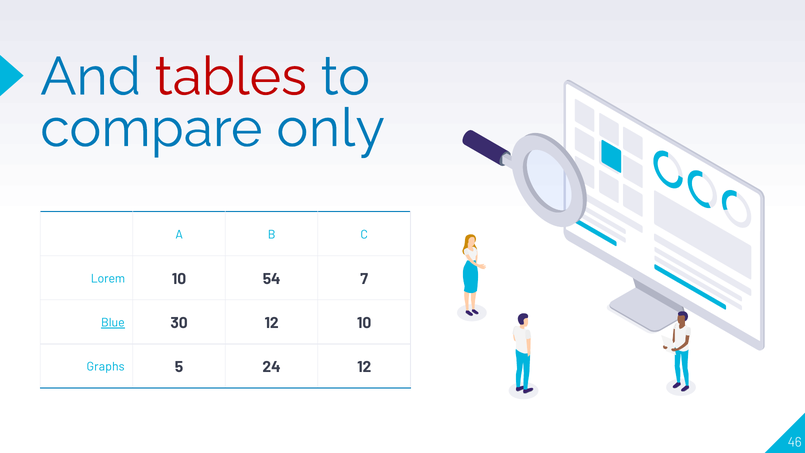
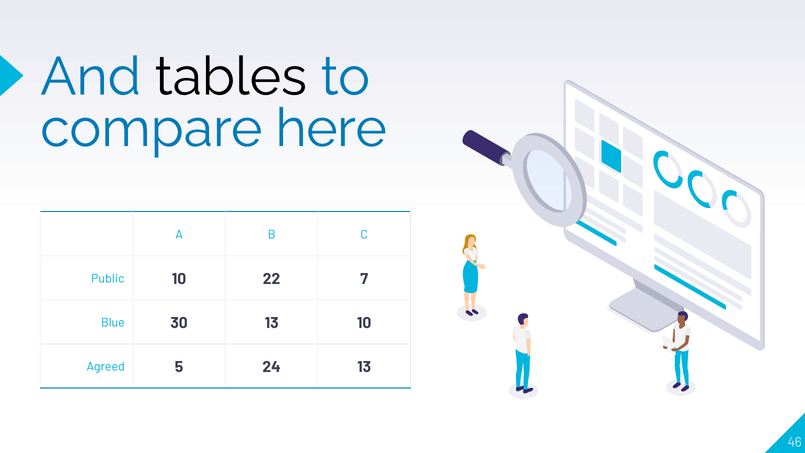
tables colour: red -> black (231, 77)
only: only -> here (331, 128)
Lorem: Lorem -> Public (108, 279)
54: 54 -> 22 (272, 279)
Blue underline: present -> none (113, 323)
30 12: 12 -> 13 (272, 323)
Graphs: Graphs -> Agreed (106, 367)
24 12: 12 -> 13 (364, 367)
